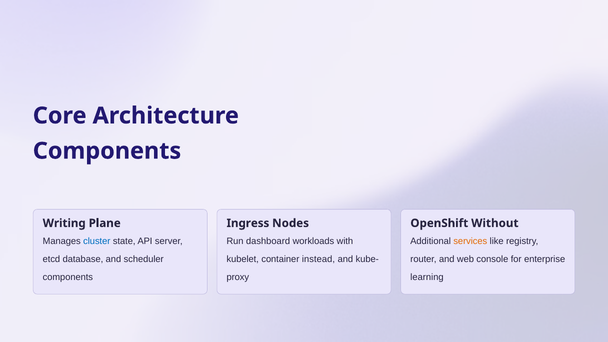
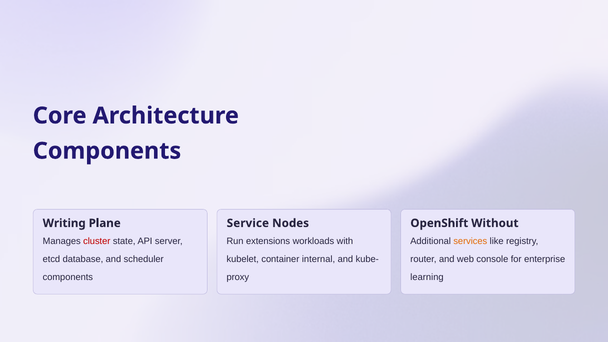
Ingress: Ingress -> Service (248, 223)
cluster colour: blue -> red (97, 241)
dashboard: dashboard -> extensions (268, 241)
instead: instead -> internal (319, 259)
